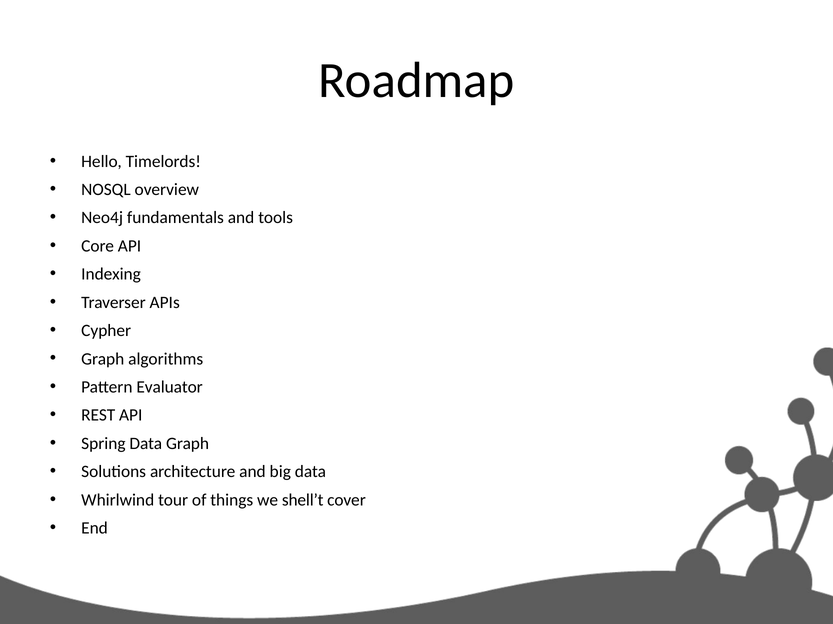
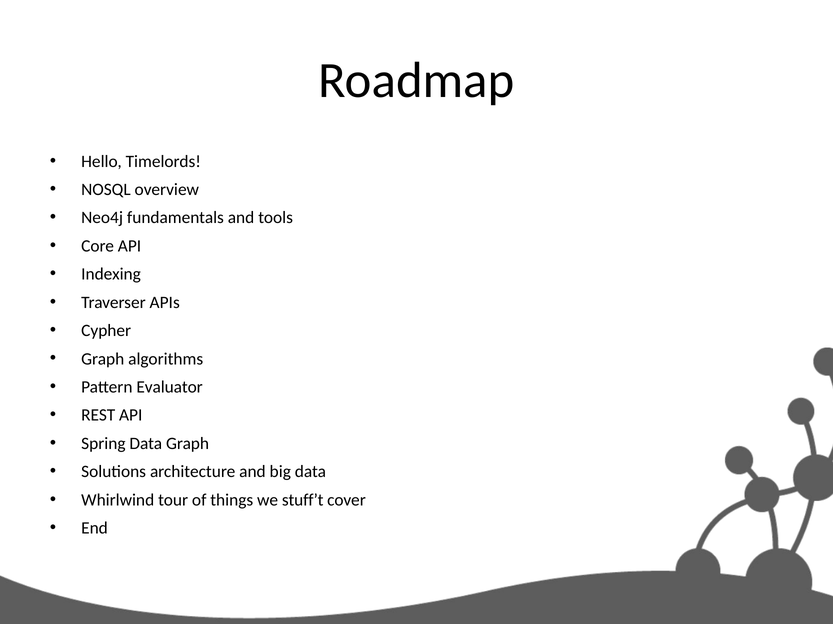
shell’t: shell’t -> stuff’t (303, 500)
